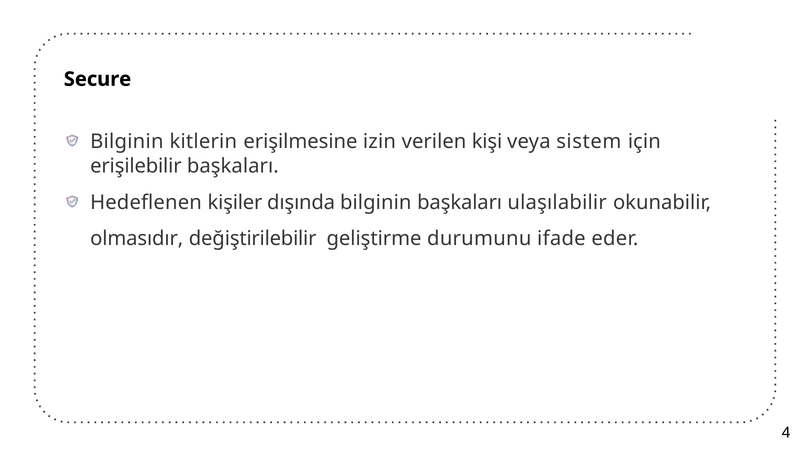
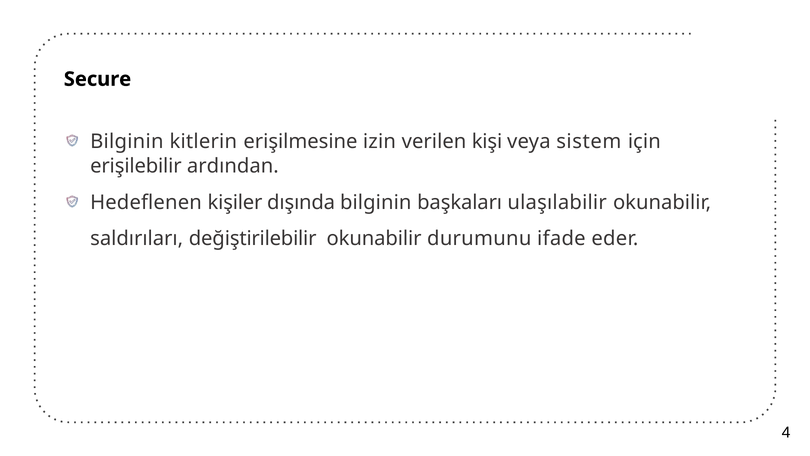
erişilebilir başkaları: başkaları -> ardından (233, 166)
olmasıdır: olmasıdır -> saldırıları (137, 238)
değiştirilebilir geliştirme: geliştirme -> okunabilir (374, 238)
